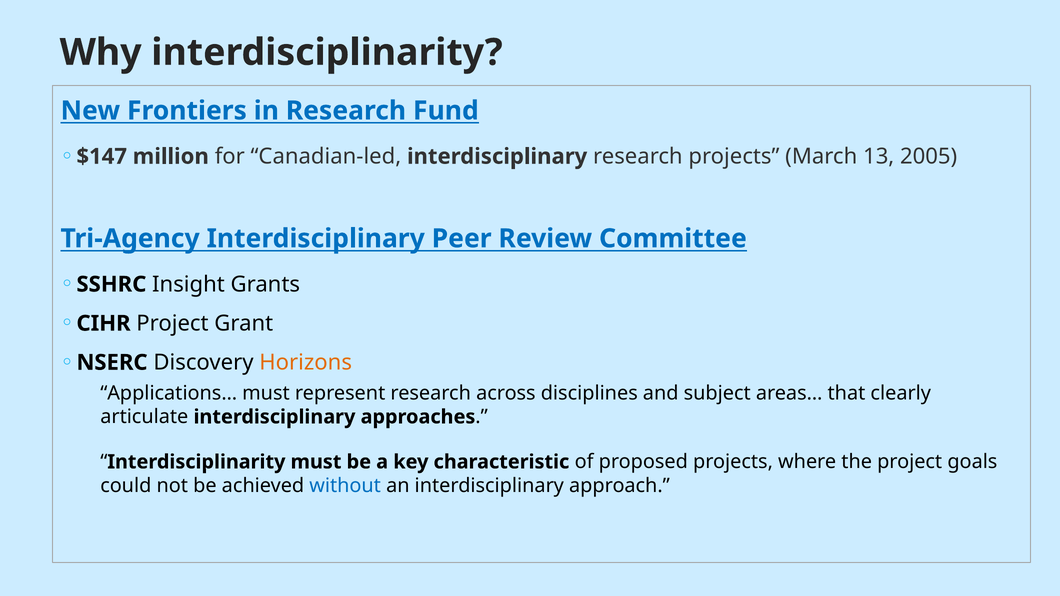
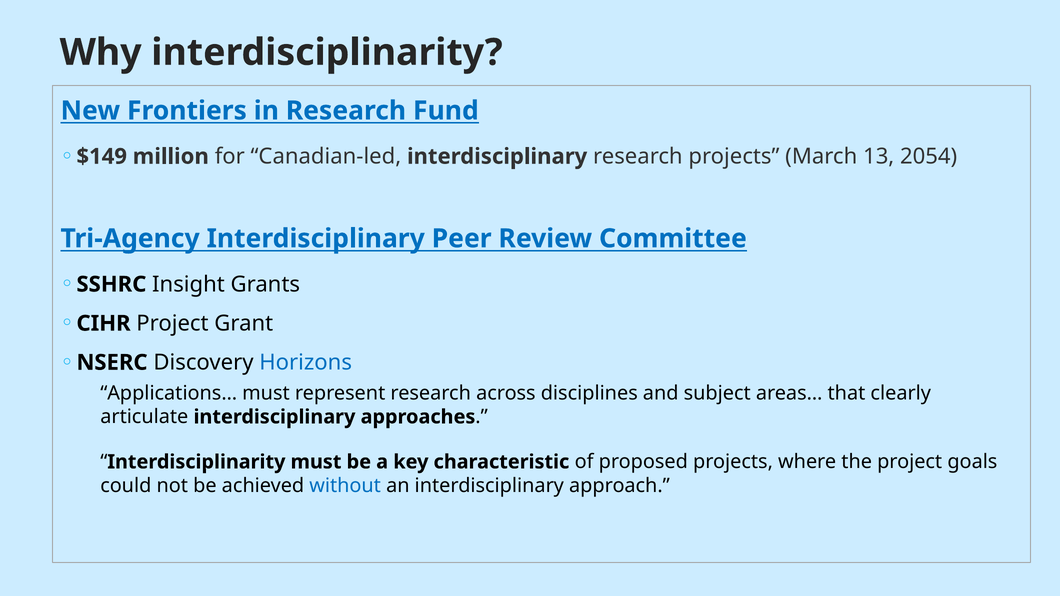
$147: $147 -> $149 (102, 157)
2005: 2005 -> 2054 (929, 157)
Horizons colour: orange -> blue (306, 363)
